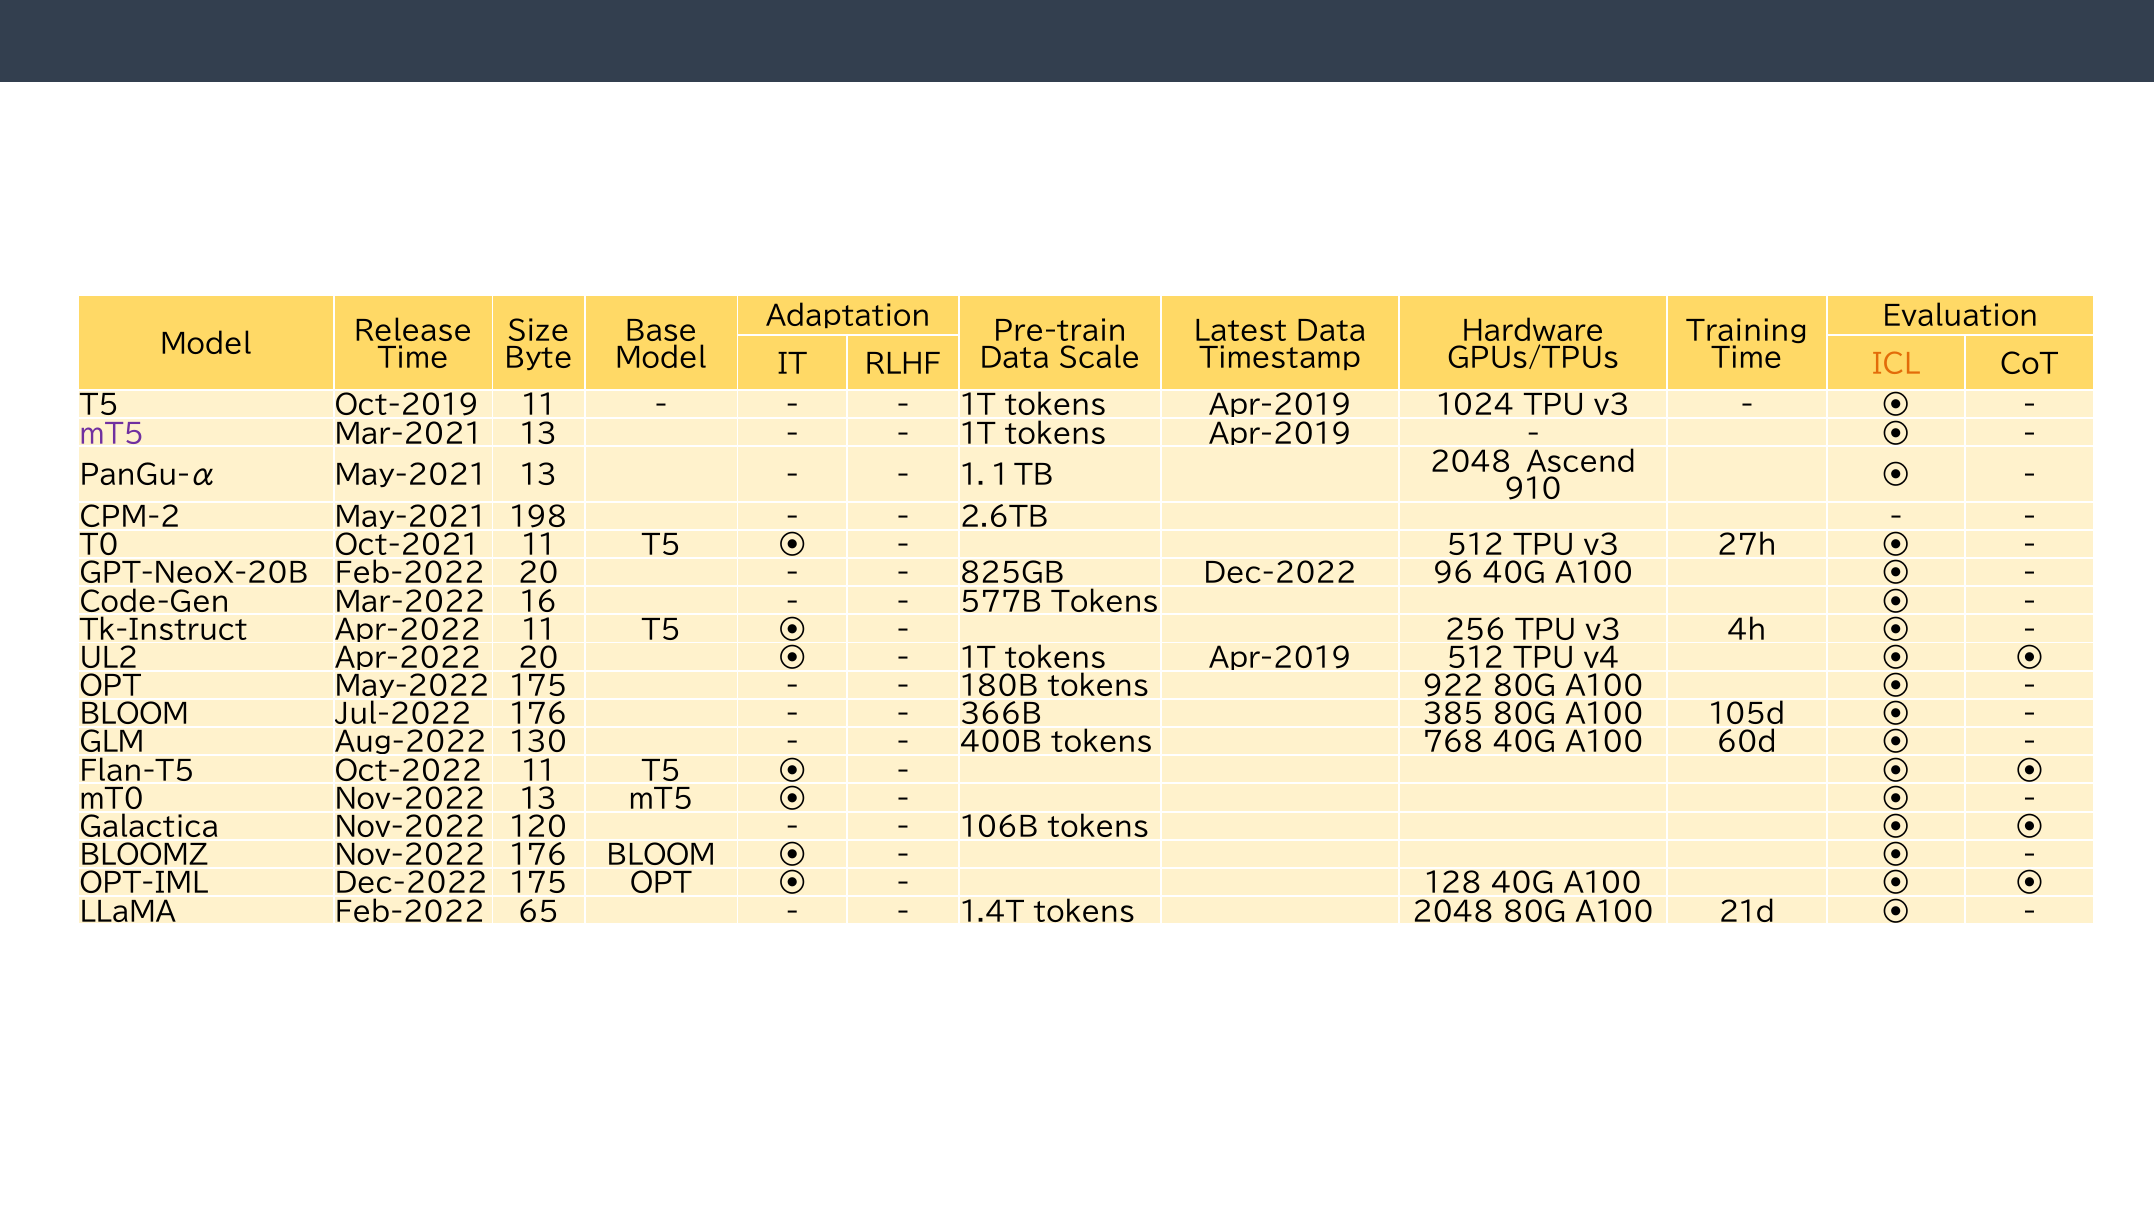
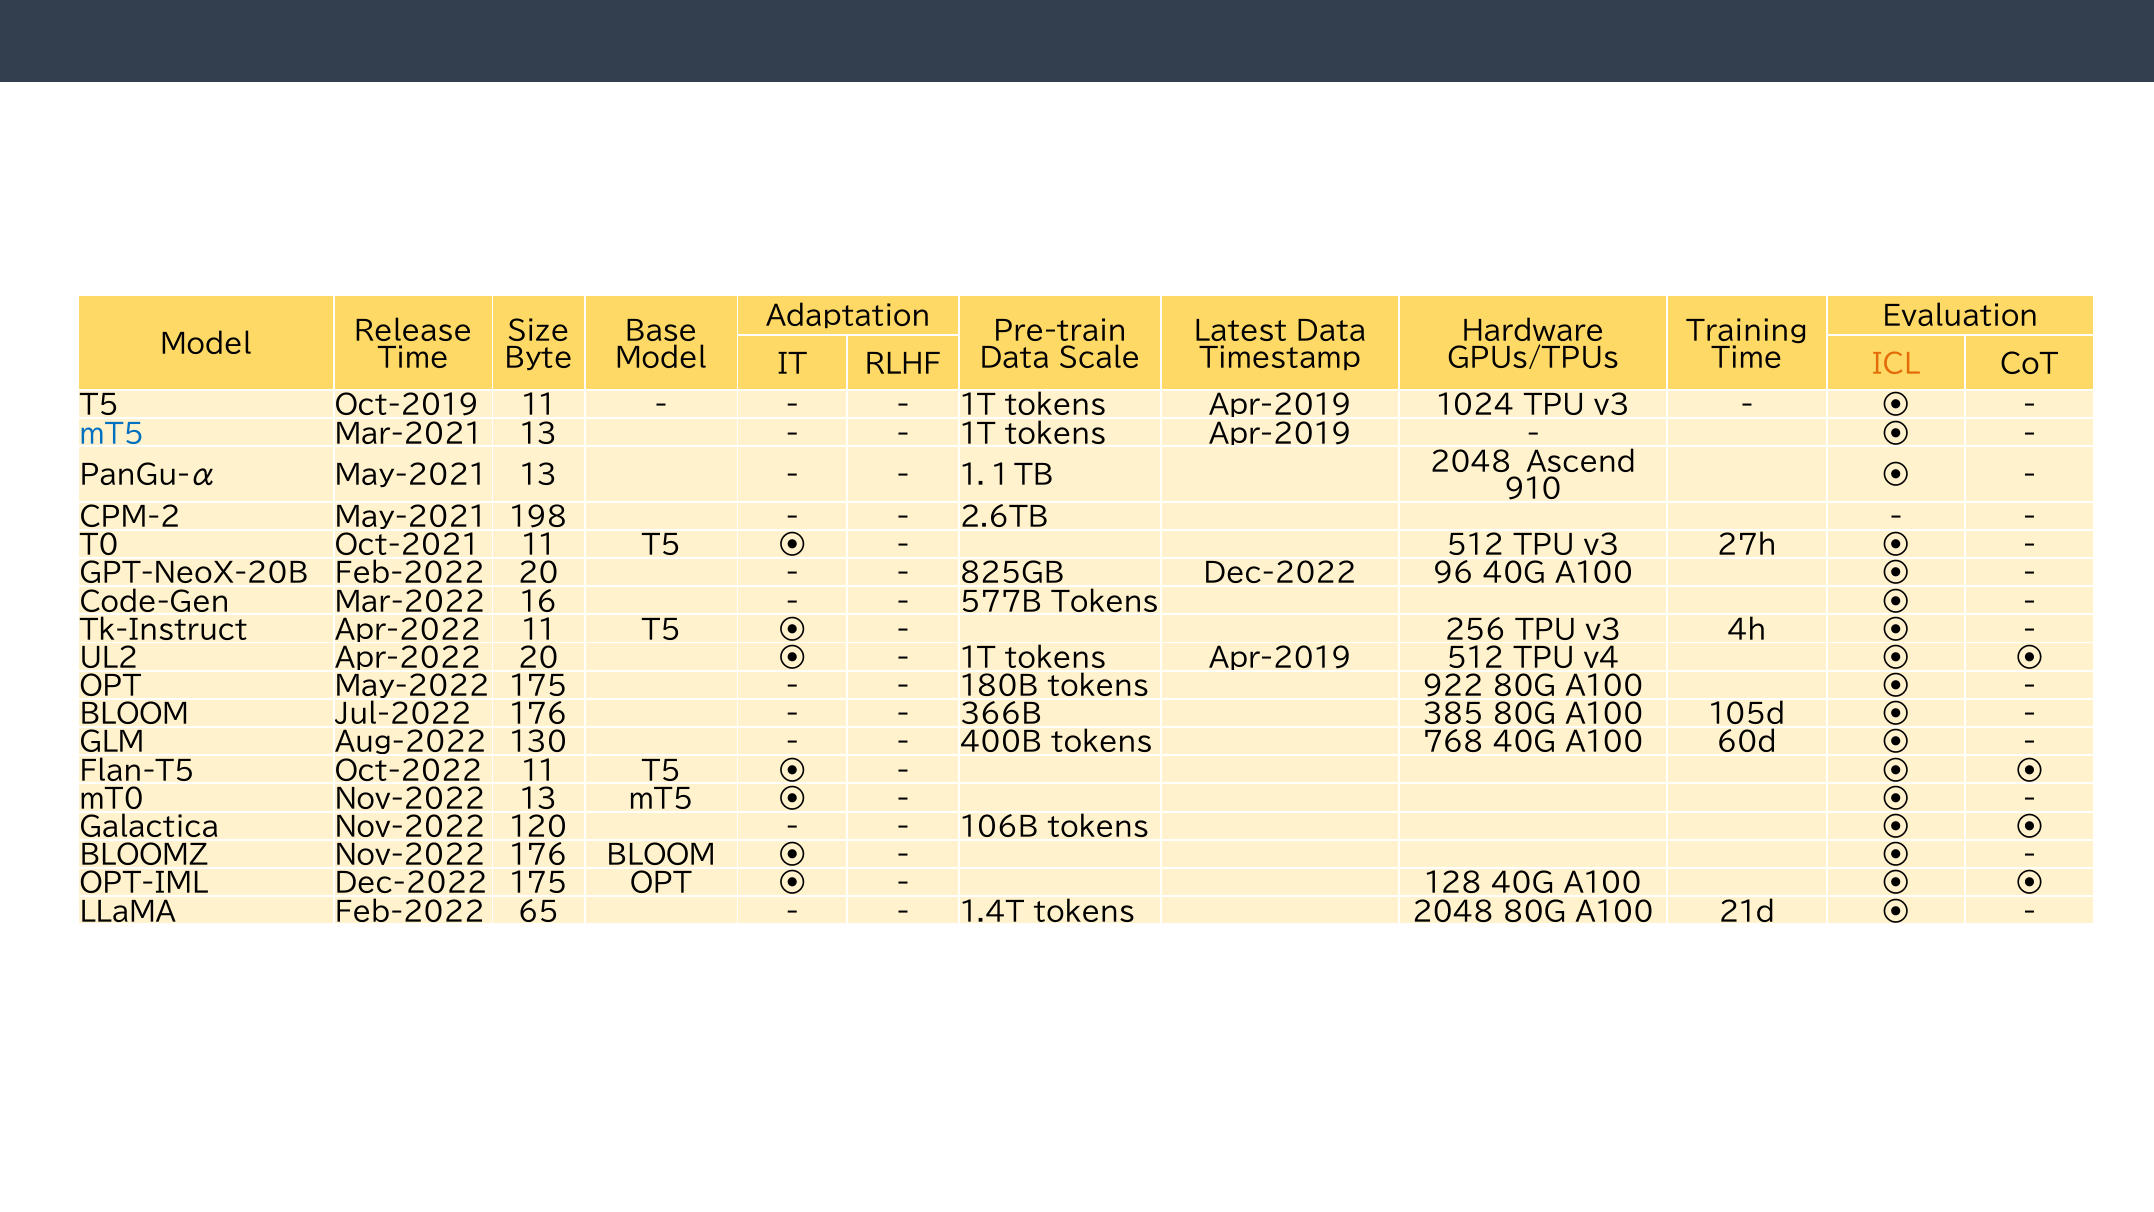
mT5 colour: purple -> blue (112, 434)
